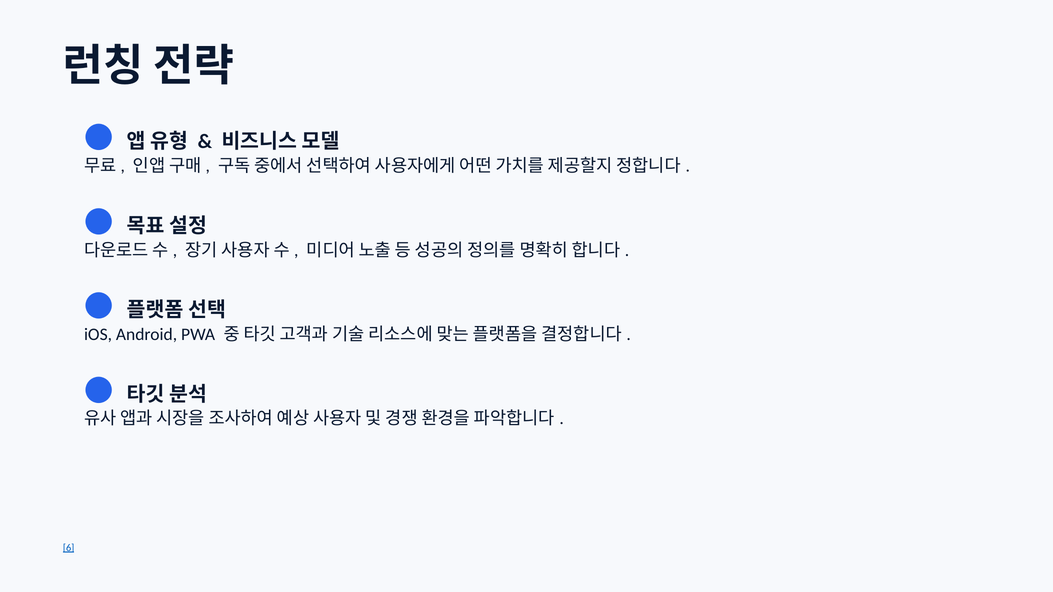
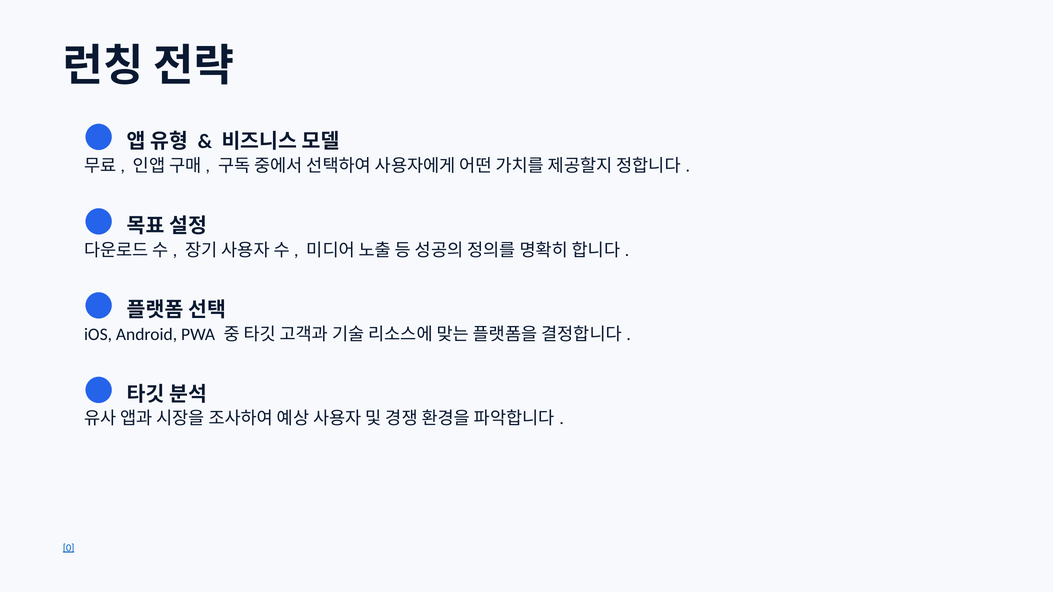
6: 6 -> 0 (69, 548)
